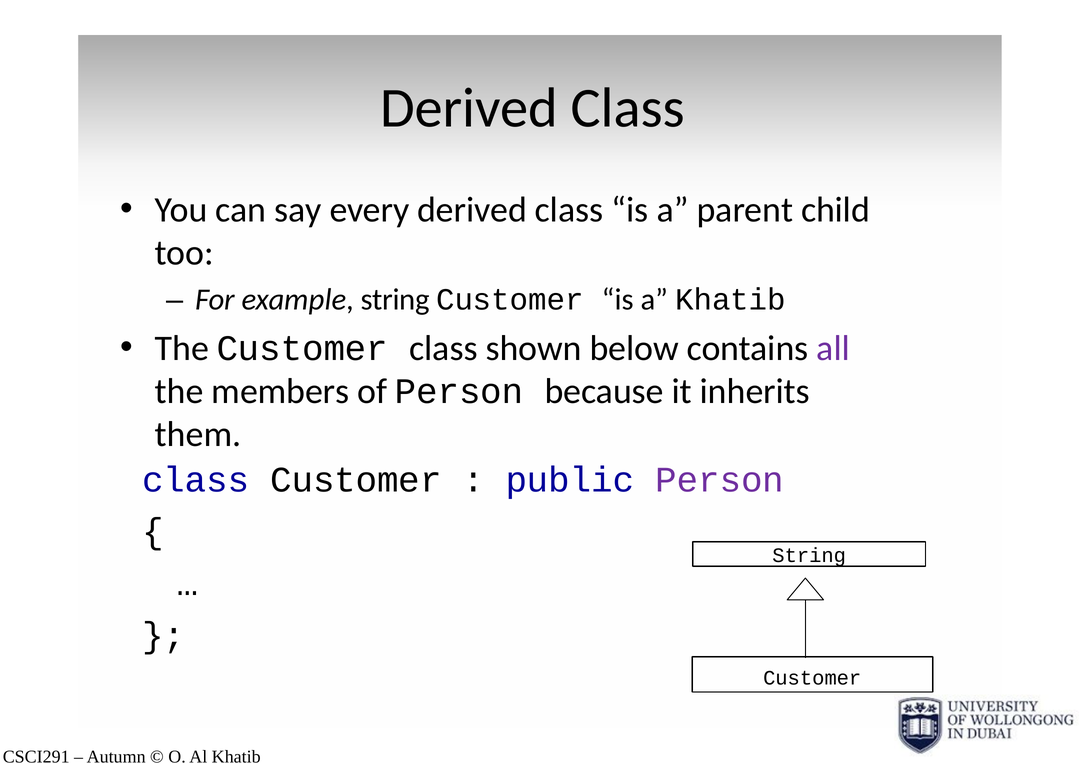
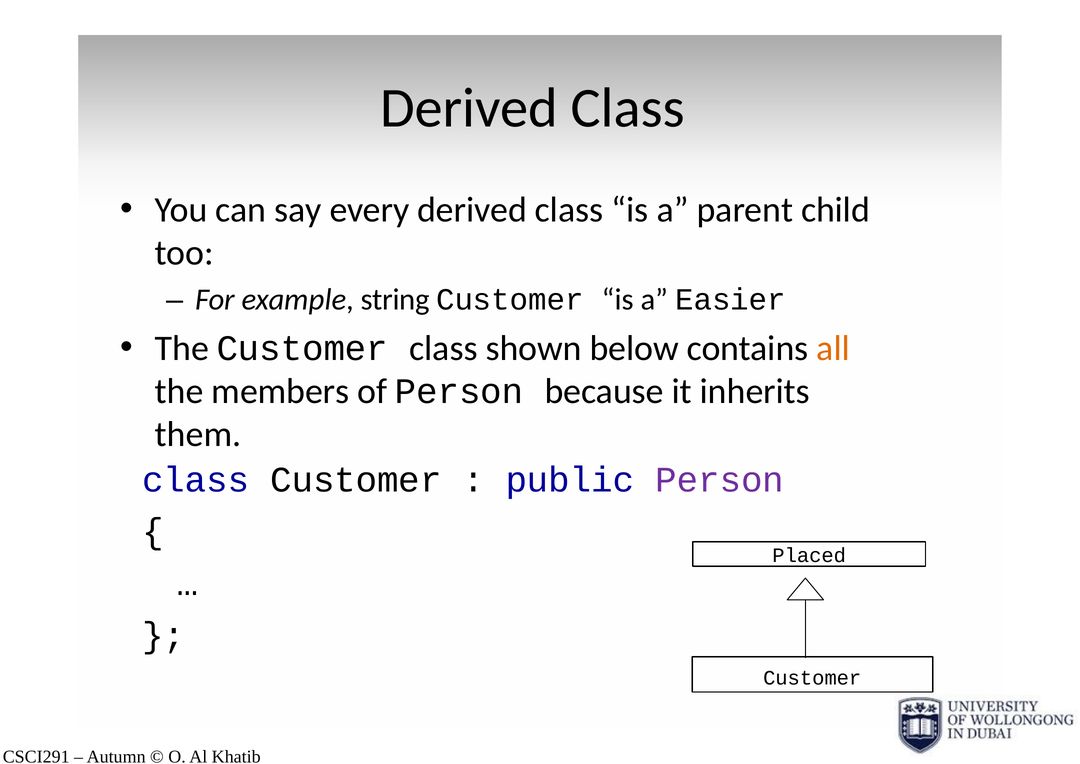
a Khatib: Khatib -> Easier (730, 300)
all colour: purple -> orange (833, 348)
String: String -> Placed (809, 555)
